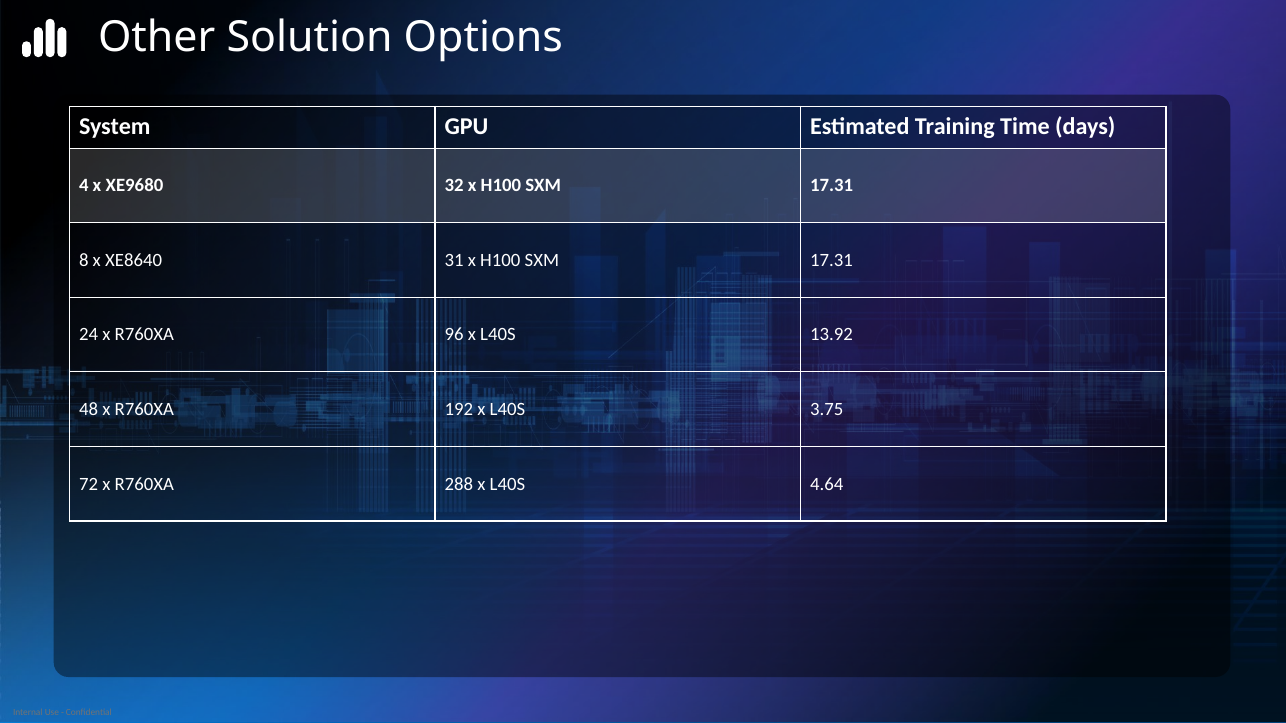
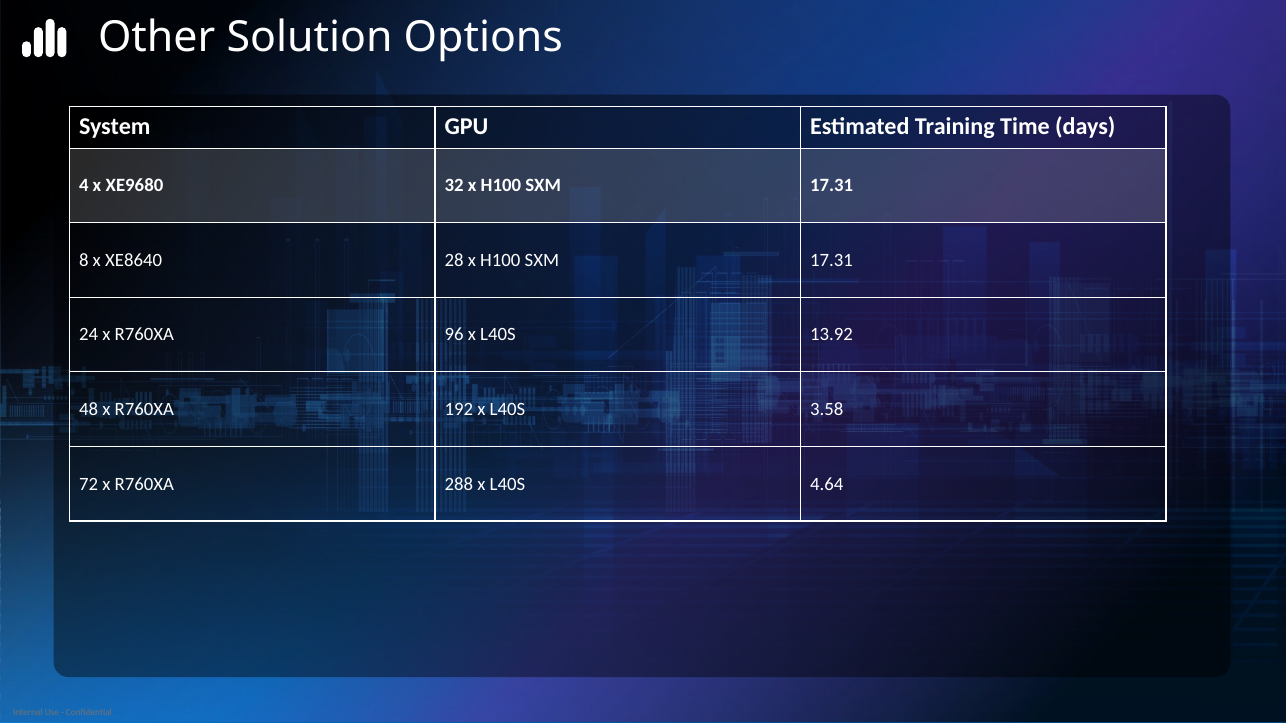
31: 31 -> 28 (454, 260)
3.75: 3.75 -> 3.58 (827, 410)
